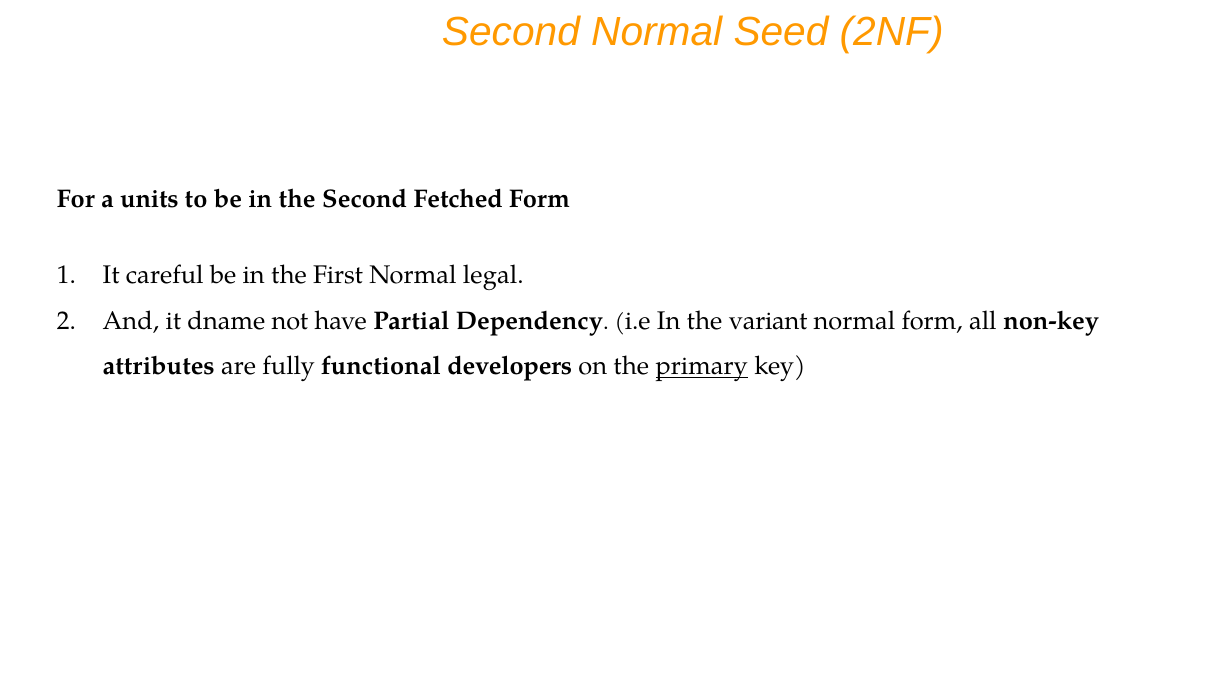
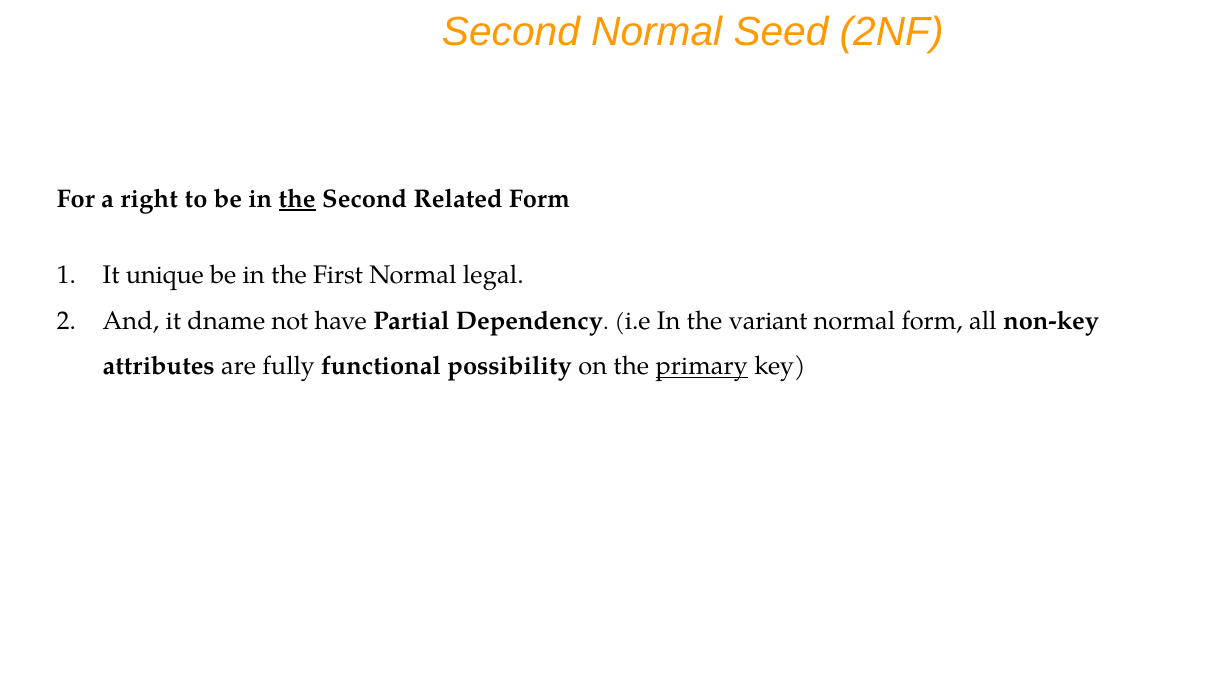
units: units -> right (149, 199)
the underline: none -> present (297, 199)
Fetched: Fetched -> Related (458, 199)
careful: careful -> unique (165, 275)
developers: developers -> possibility (510, 367)
